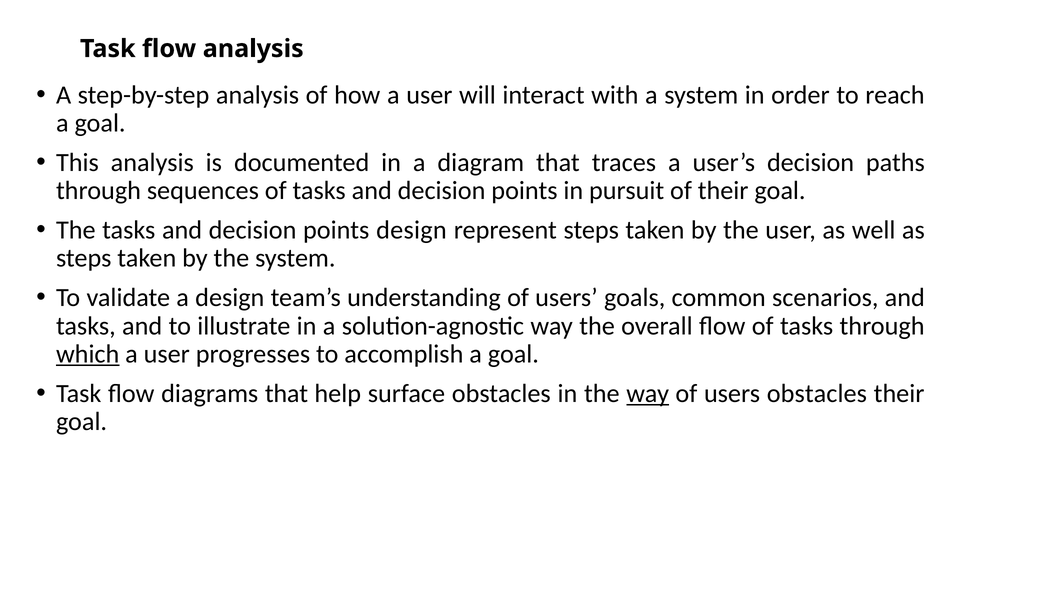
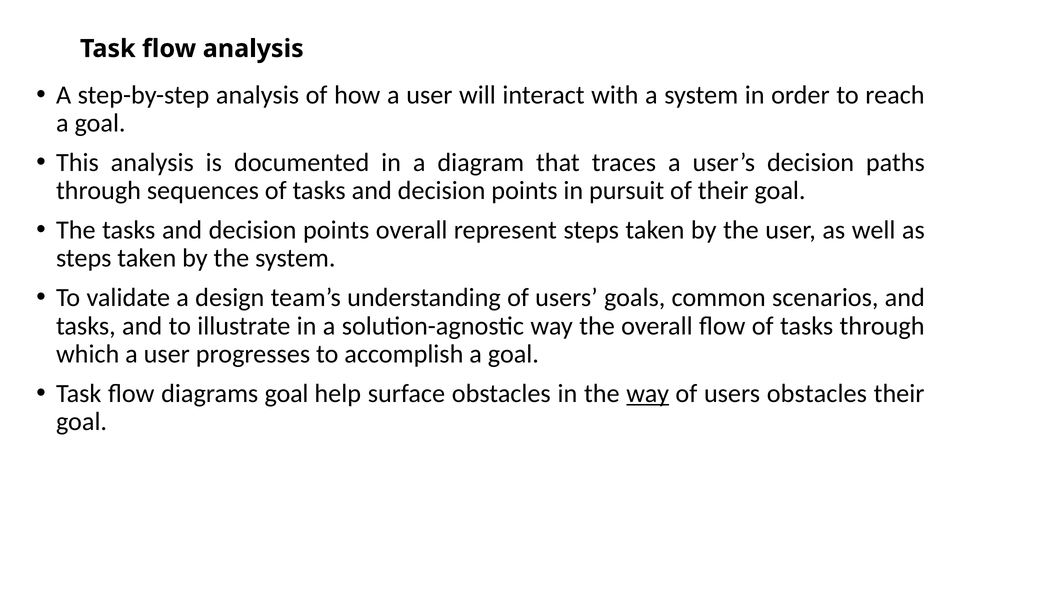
points design: design -> overall (412, 230)
which underline: present -> none (88, 354)
diagrams that: that -> goal (287, 393)
